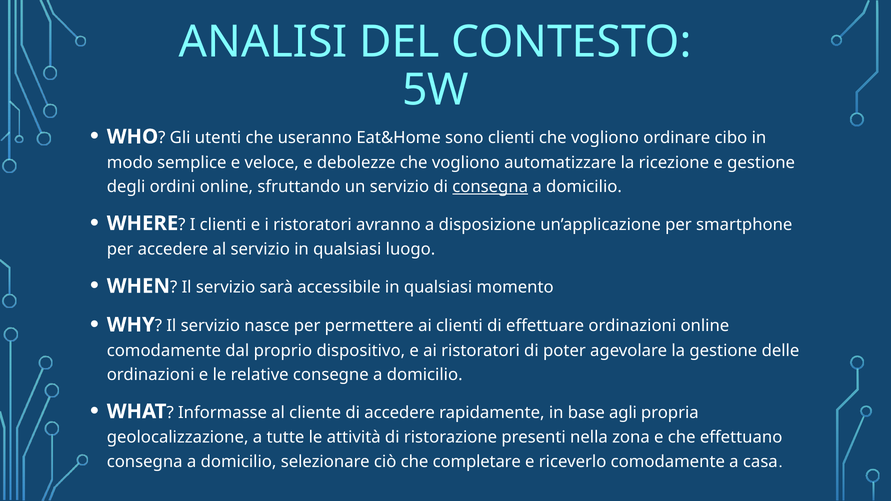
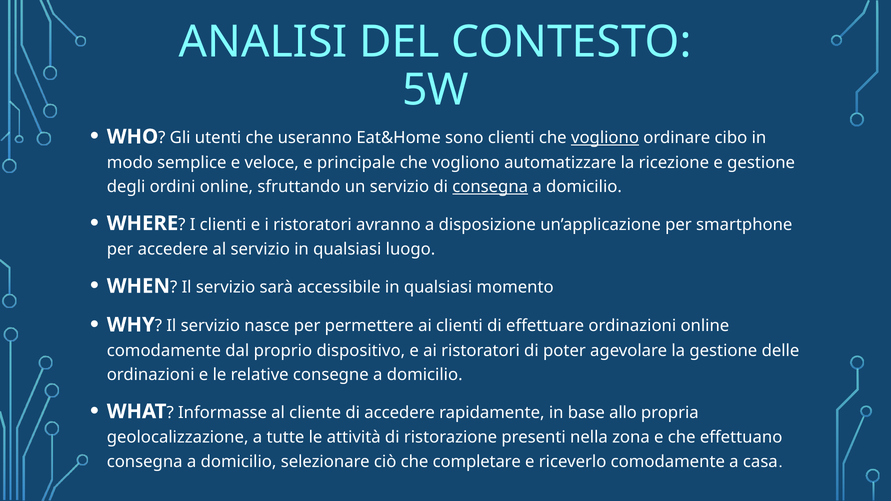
vogliono underline: none -> present (605, 138)
debolezze: debolezze -> principale (356, 163)
agli: agli -> allo (623, 413)
